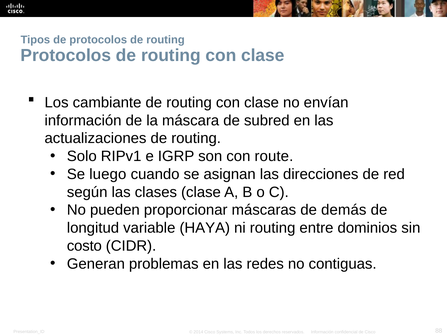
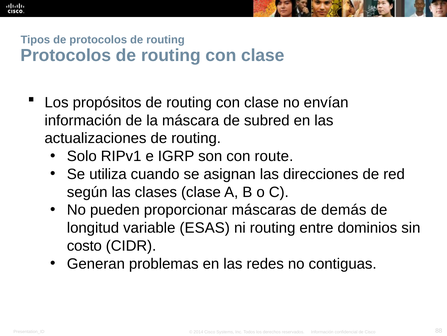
cambiante: cambiante -> propósitos (107, 102)
luego: luego -> utiliza (108, 174)
HAYA: HAYA -> ESAS (205, 227)
